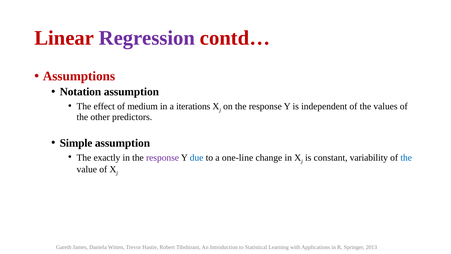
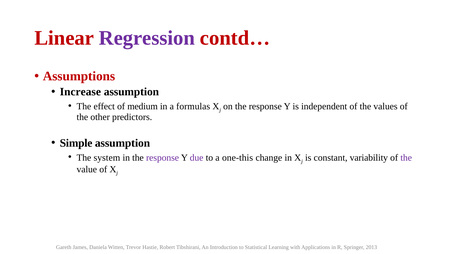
Notation: Notation -> Increase (80, 92)
iterations: iterations -> formulas (193, 106)
exactly: exactly -> system (107, 158)
due colour: blue -> purple (197, 158)
one-line: one-line -> one-this (238, 158)
the colour: blue -> purple (406, 158)
